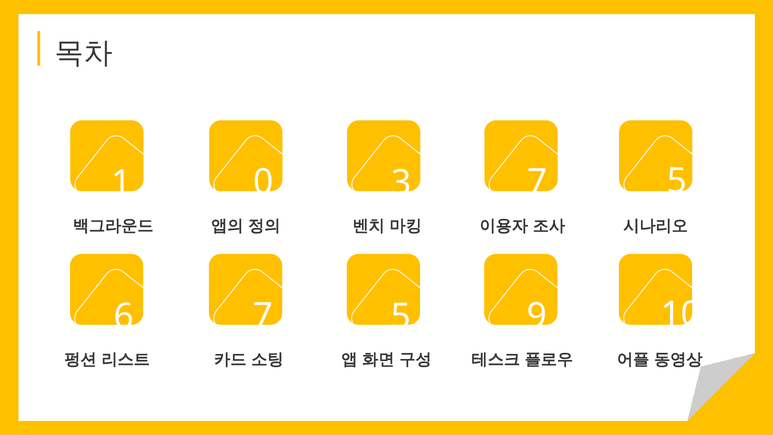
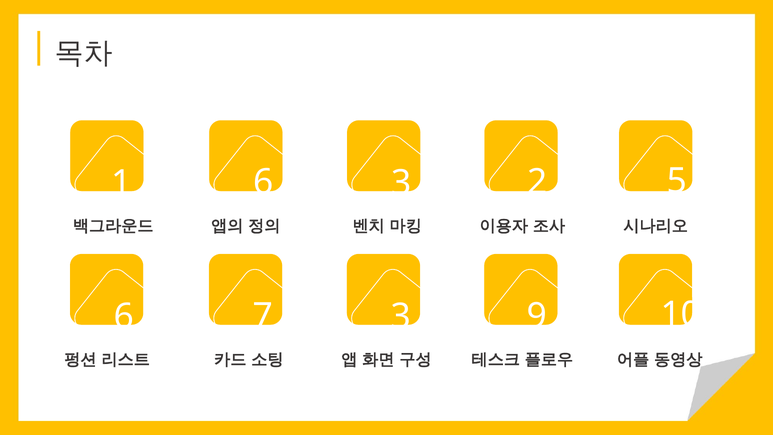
1 0: 0 -> 6 (263, 182)
3 7: 7 -> 2 (537, 182)
7 5: 5 -> 3 (401, 316)
